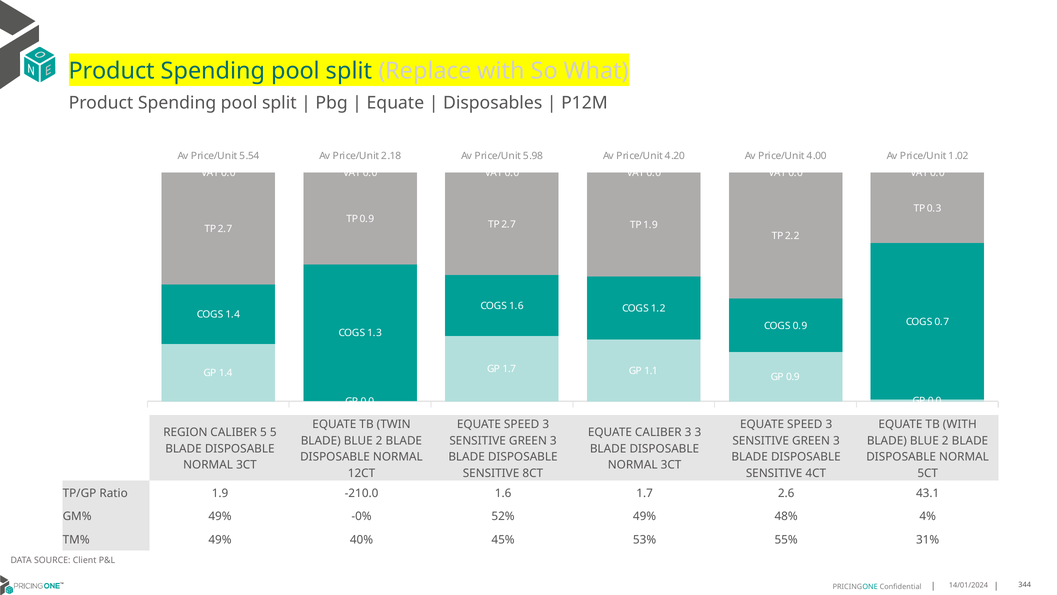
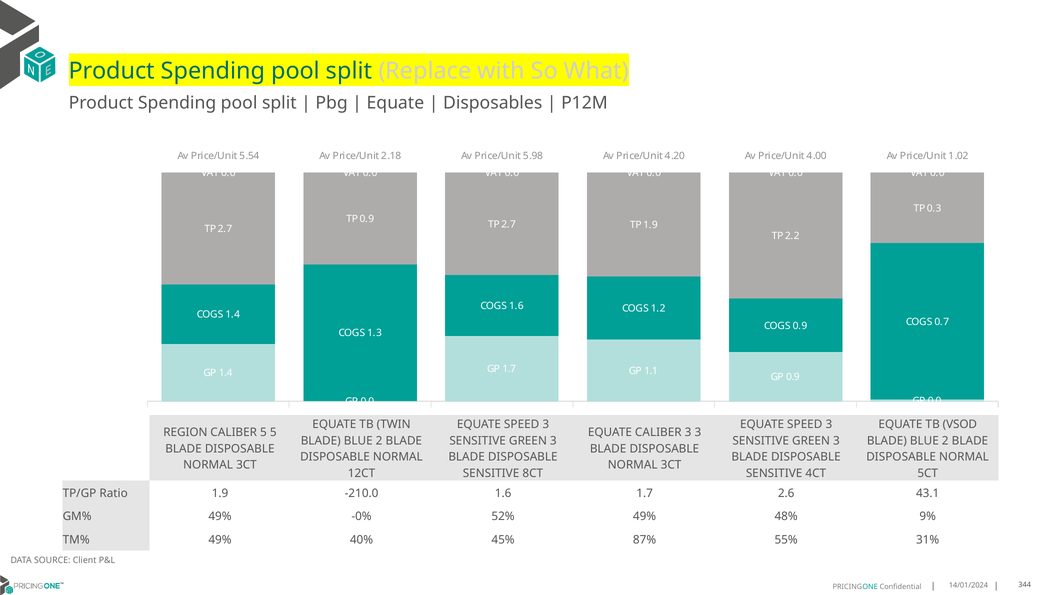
TB WITH: WITH -> VSOD (960, 424)
4%: 4% -> 9% (928, 516)
53%: 53% -> 87% (645, 539)
